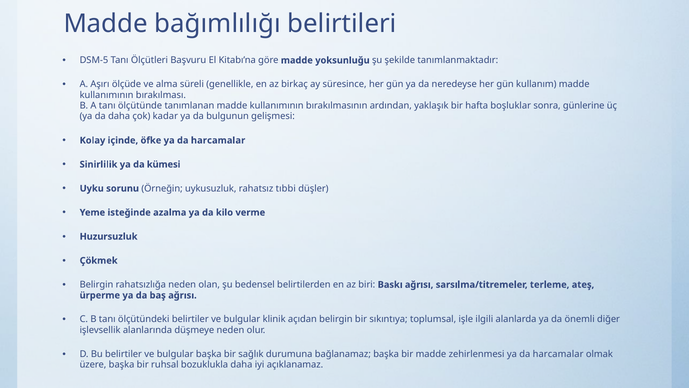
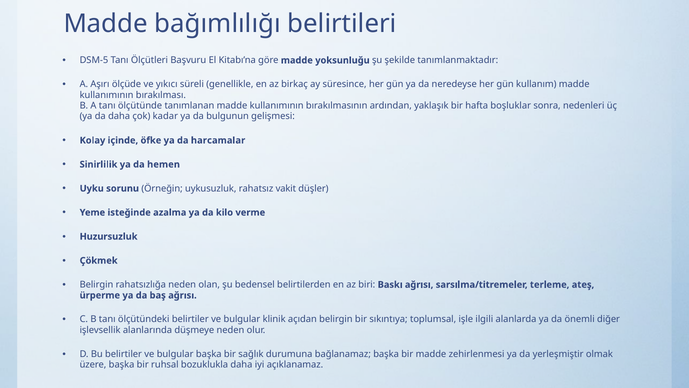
alma: alma -> yıkıcı (167, 84)
günlerine: günlerine -> nedenleri (584, 106)
kümesi: kümesi -> hemen (164, 164)
tıbbi: tıbbi -> vakit (286, 188)
zehirlenmesi ya da harcamalar: harcamalar -> yerleşmiştir (558, 354)
